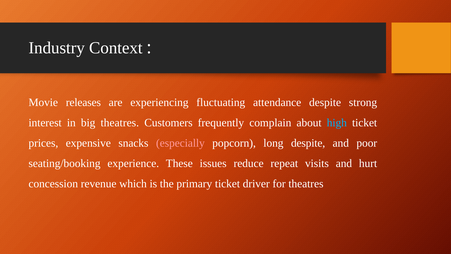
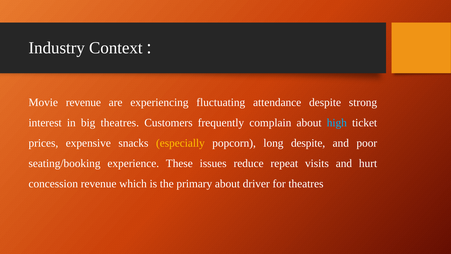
Movie releases: releases -> revenue (83, 102)
especially colour: pink -> yellow (180, 143)
primary ticket: ticket -> about (227, 184)
